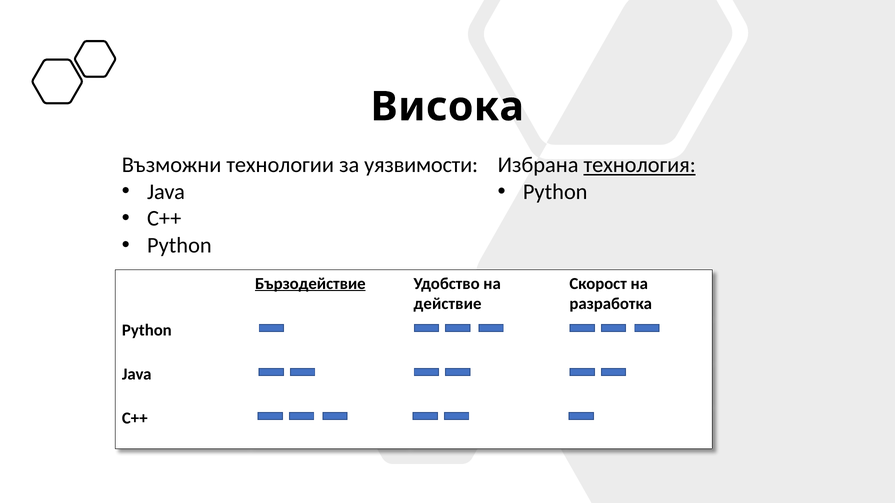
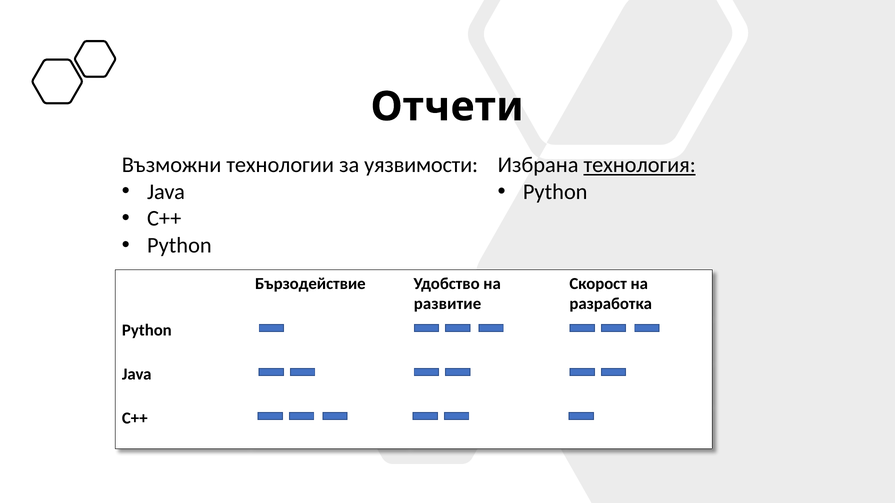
Висока: Висока -> Отчети (447, 107)
Бързодействие underline: present -> none (310, 284)
действие: действие -> развитие (448, 304)
